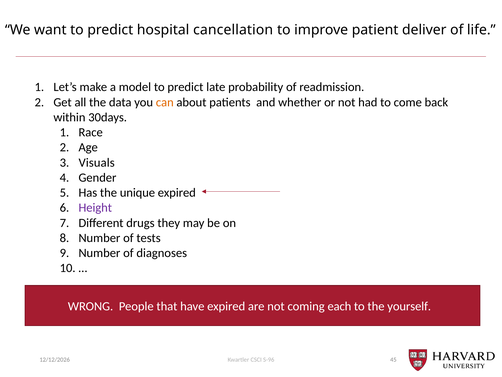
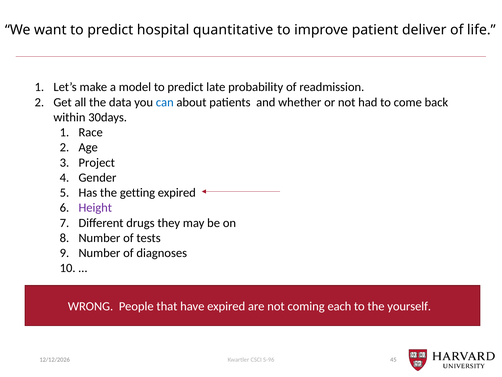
cancellation: cancellation -> quantitative (233, 30)
can colour: orange -> blue (165, 102)
Visuals: Visuals -> Project (97, 162)
unique: unique -> getting (137, 192)
